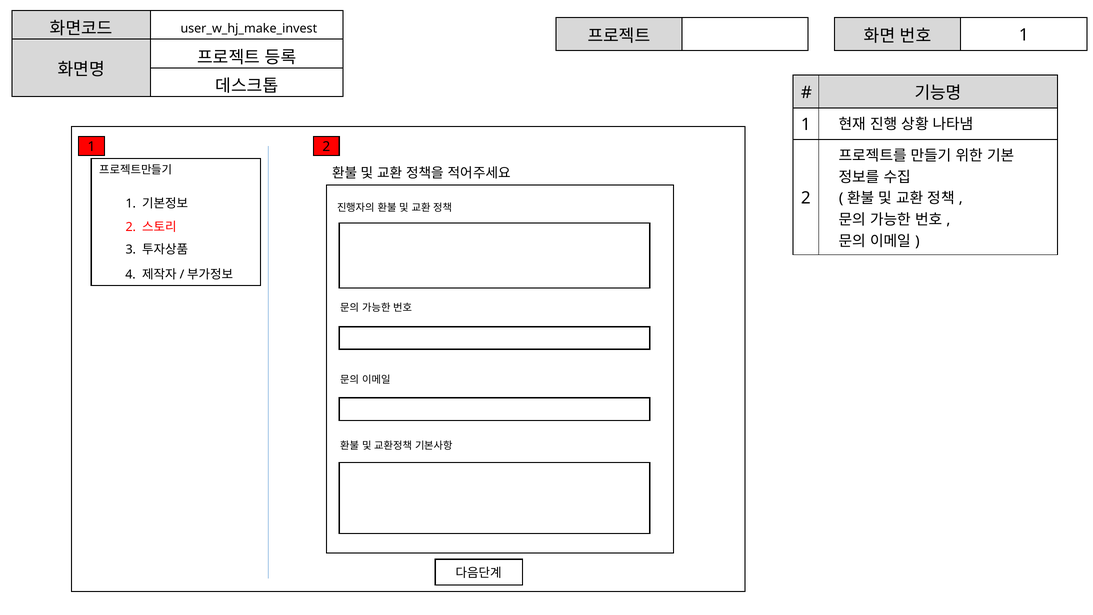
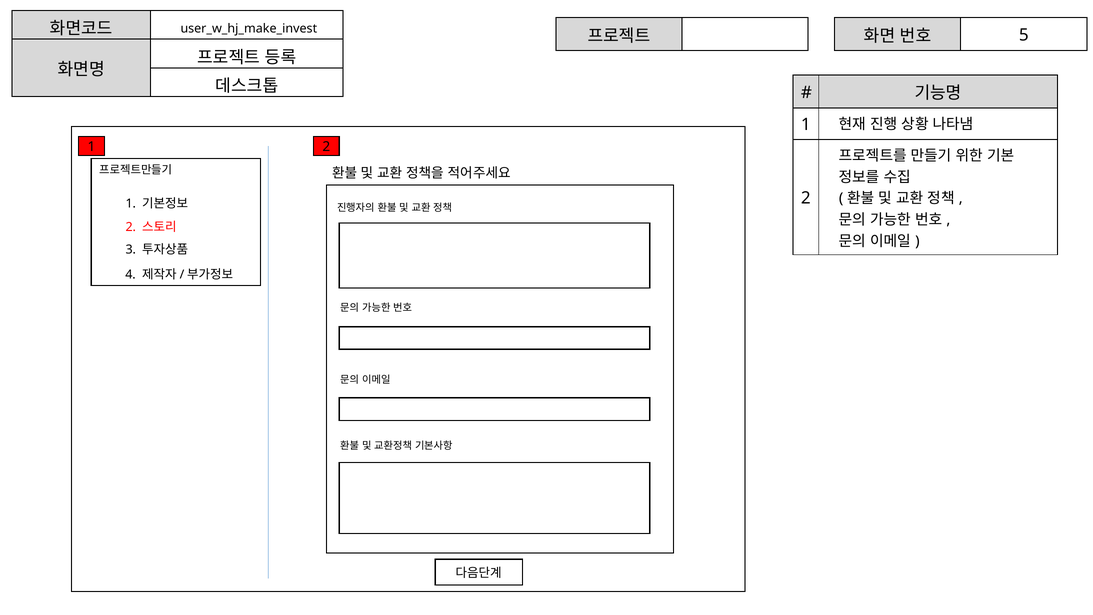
1: 1 -> 5 (1024, 35)
